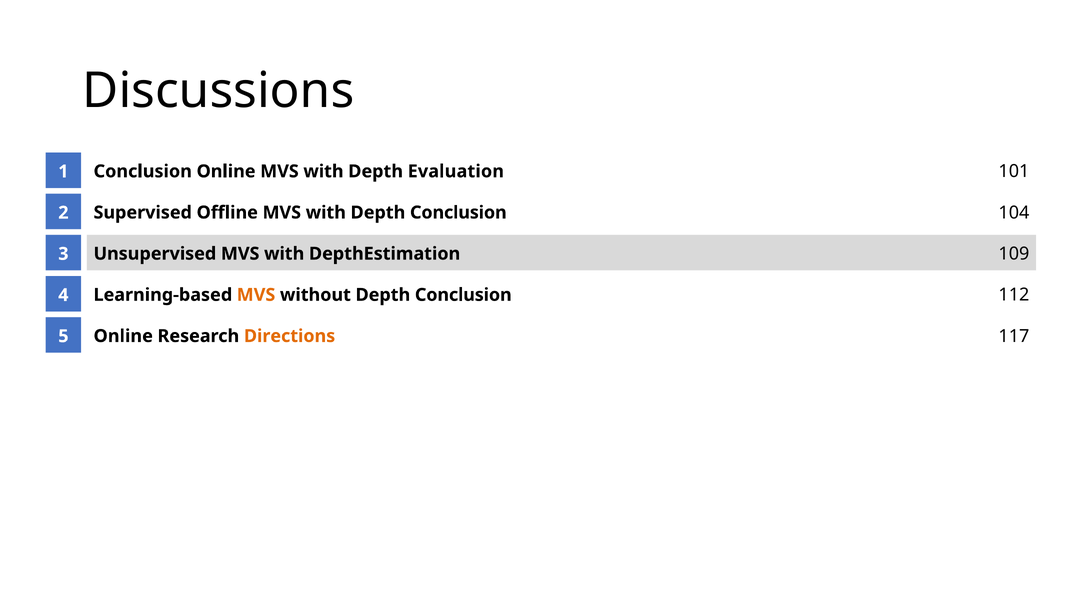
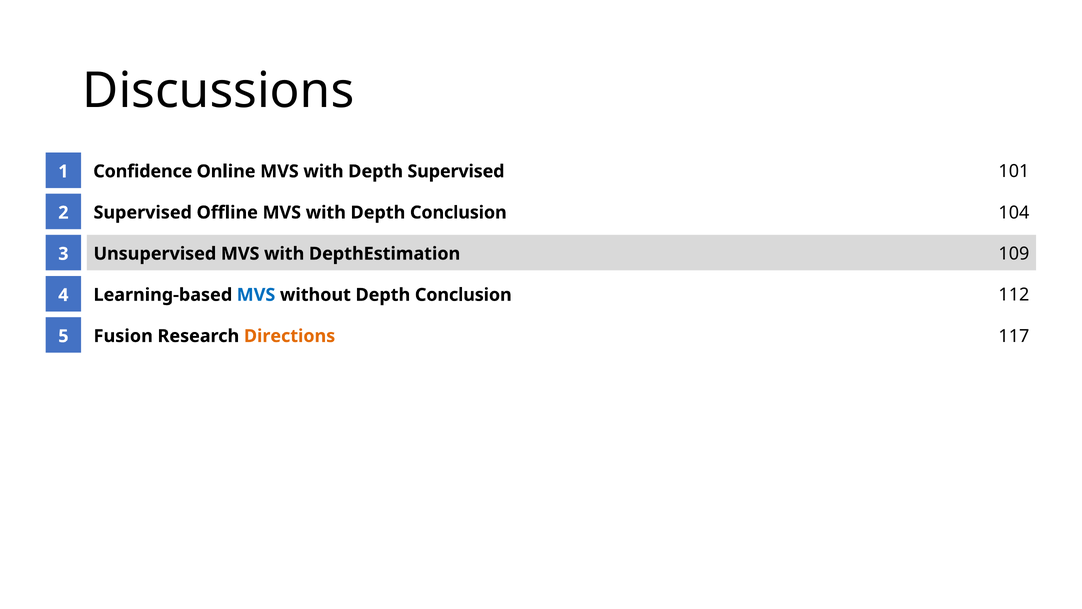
Conclusion: Conclusion -> Confidence (143, 171)
Depth Evaluation: Evaluation -> Supervised (456, 171)
MVS colour: orange -> blue (256, 295)
Online: Online -> Fusion (123, 336)
